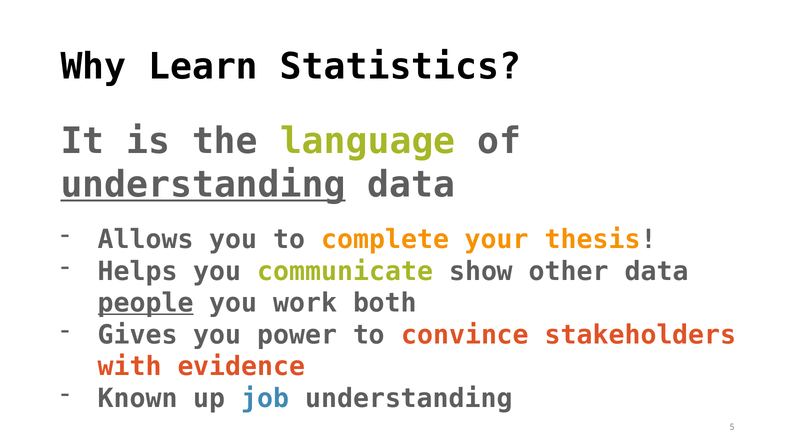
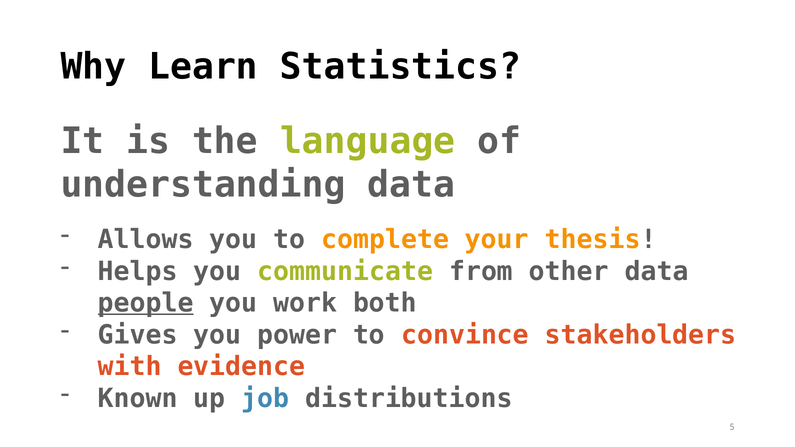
understanding underline: present -> none (203, 185)
show: show -> from (481, 271)
job understanding: understanding -> distributions (409, 399)
